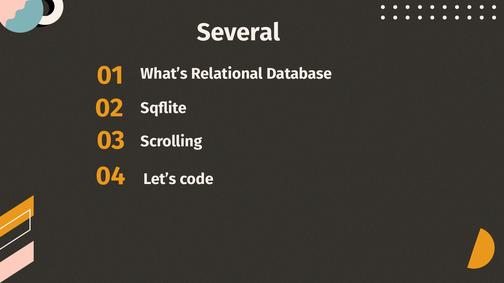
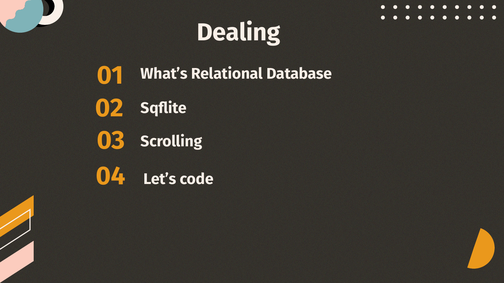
Several: Several -> Dealing (239, 33)
